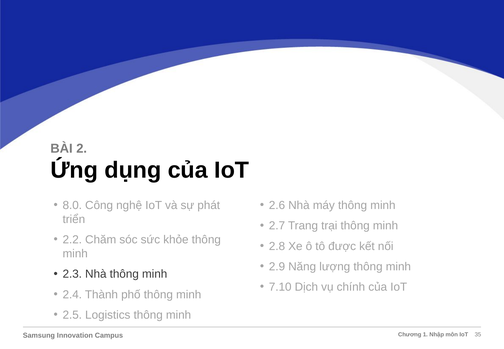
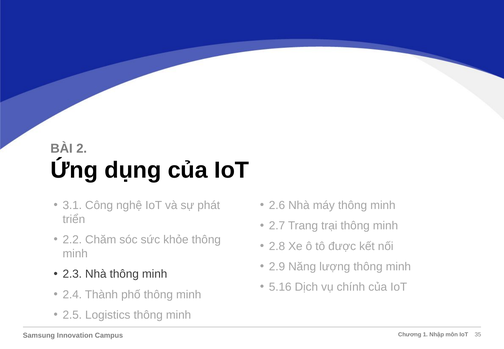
8.0: 8.0 -> 3.1 (72, 205)
7.10: 7.10 -> 5.16 (280, 287)
